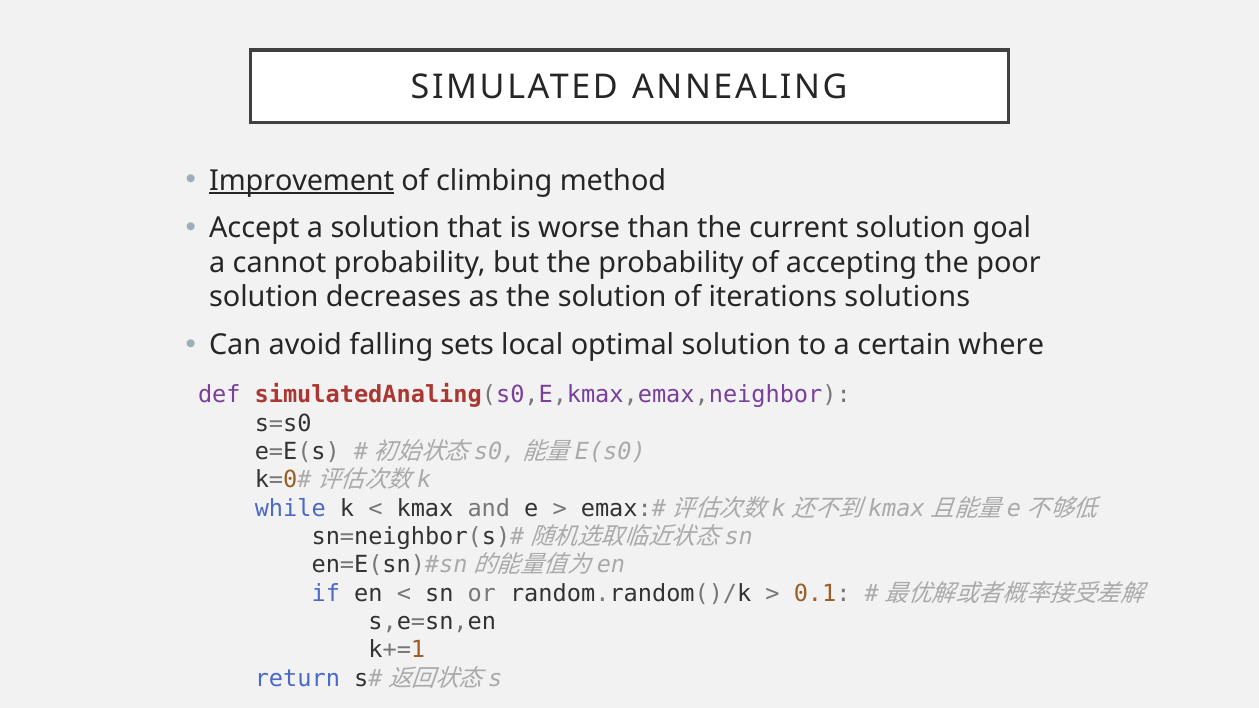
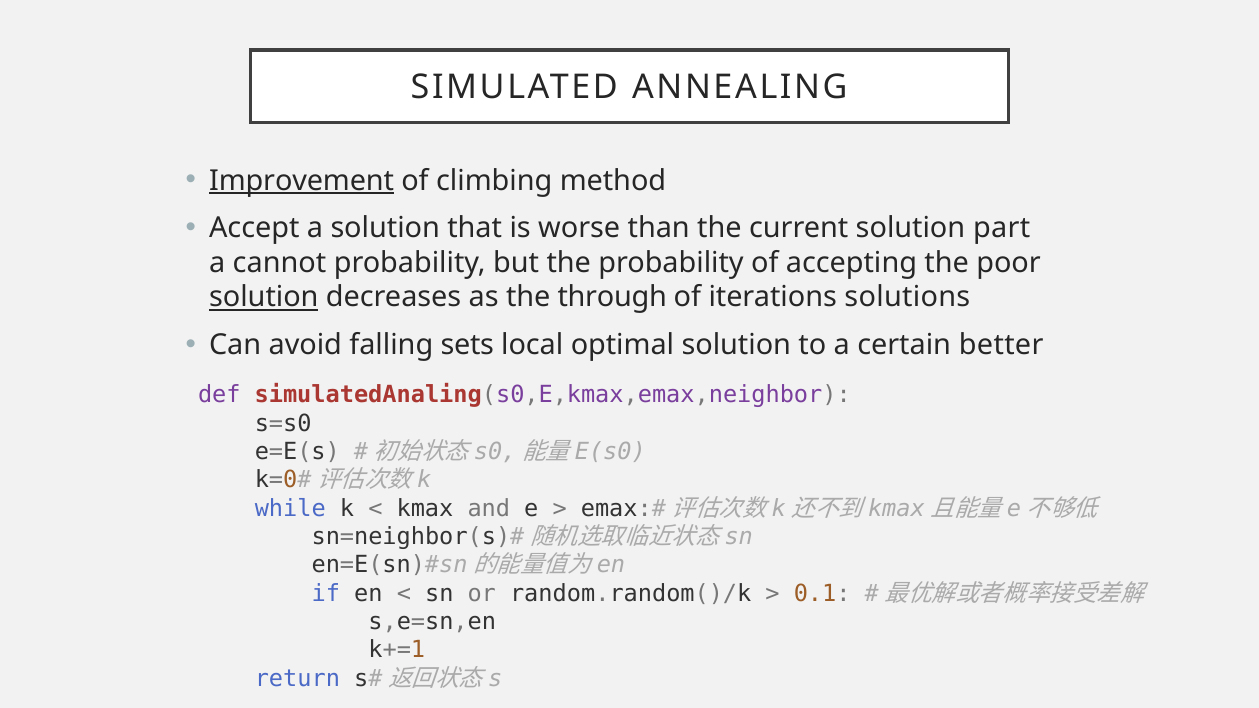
goal: goal -> part (1002, 228)
solution underline: none -> present (264, 298)
the solution: solution -> through (612, 298)
where: where -> better (1001, 345)
